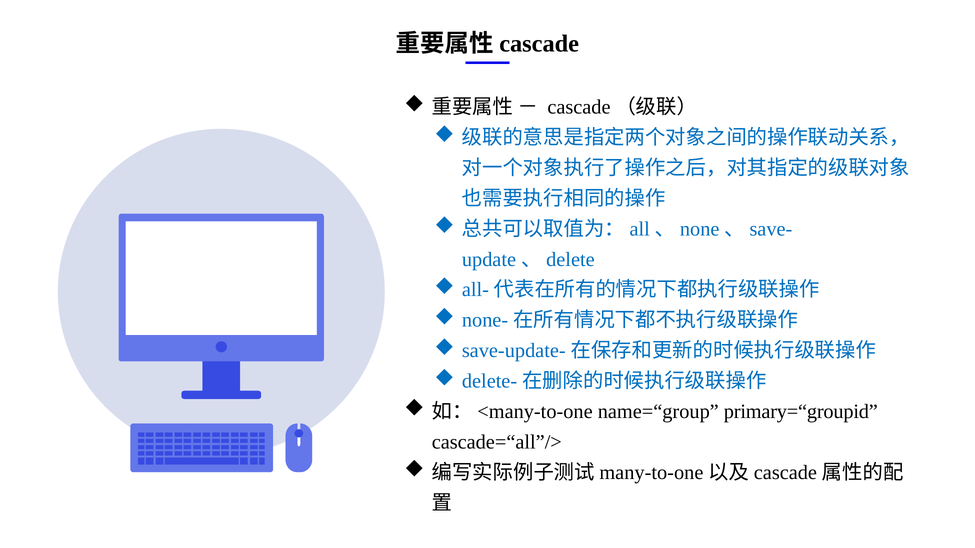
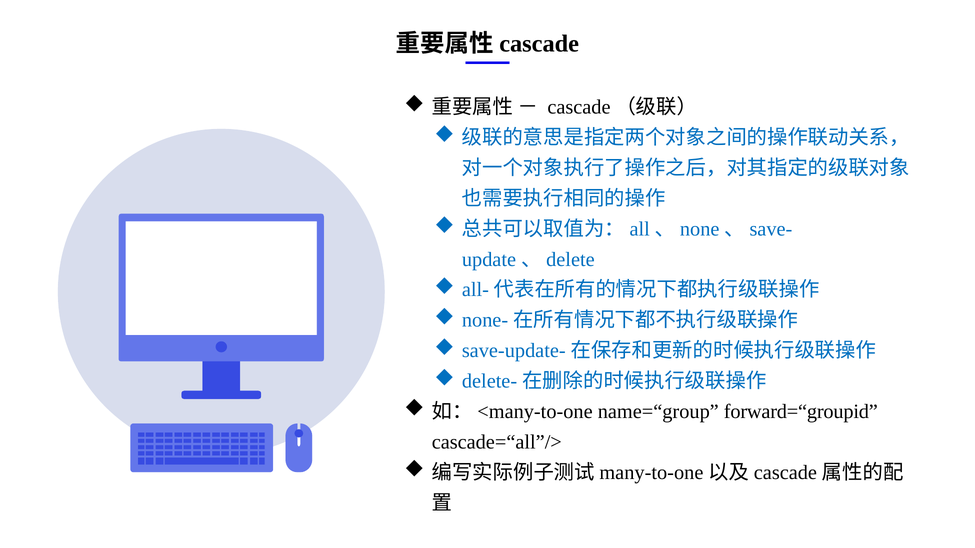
primary=“groupid: primary=“groupid -> forward=“groupid (801, 412)
